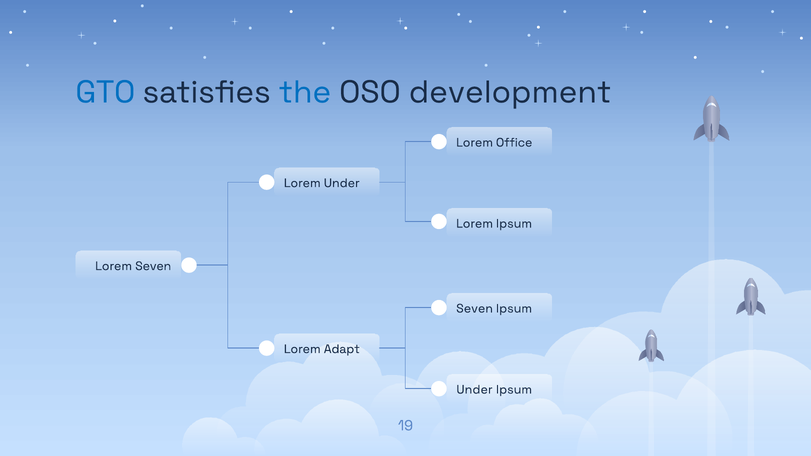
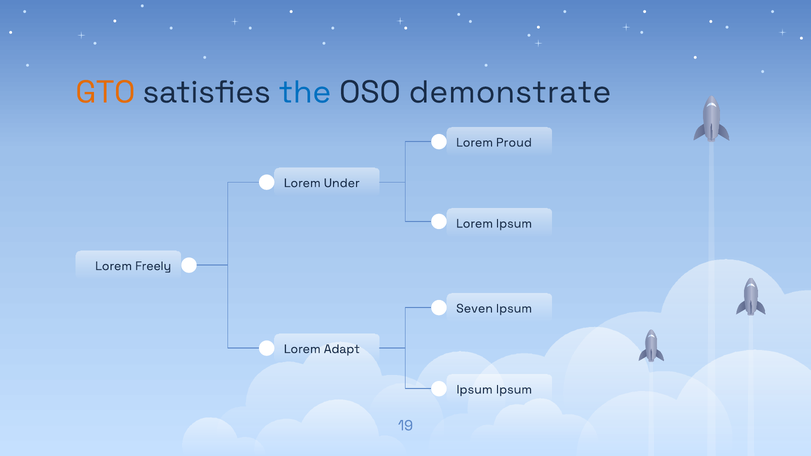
GTO colour: blue -> orange (105, 92)
development: development -> demonstrate (510, 92)
Office: Office -> Proud (514, 143)
Lorem Seven: Seven -> Freely (153, 266)
Under: Under -> Ipsum (474, 390)
